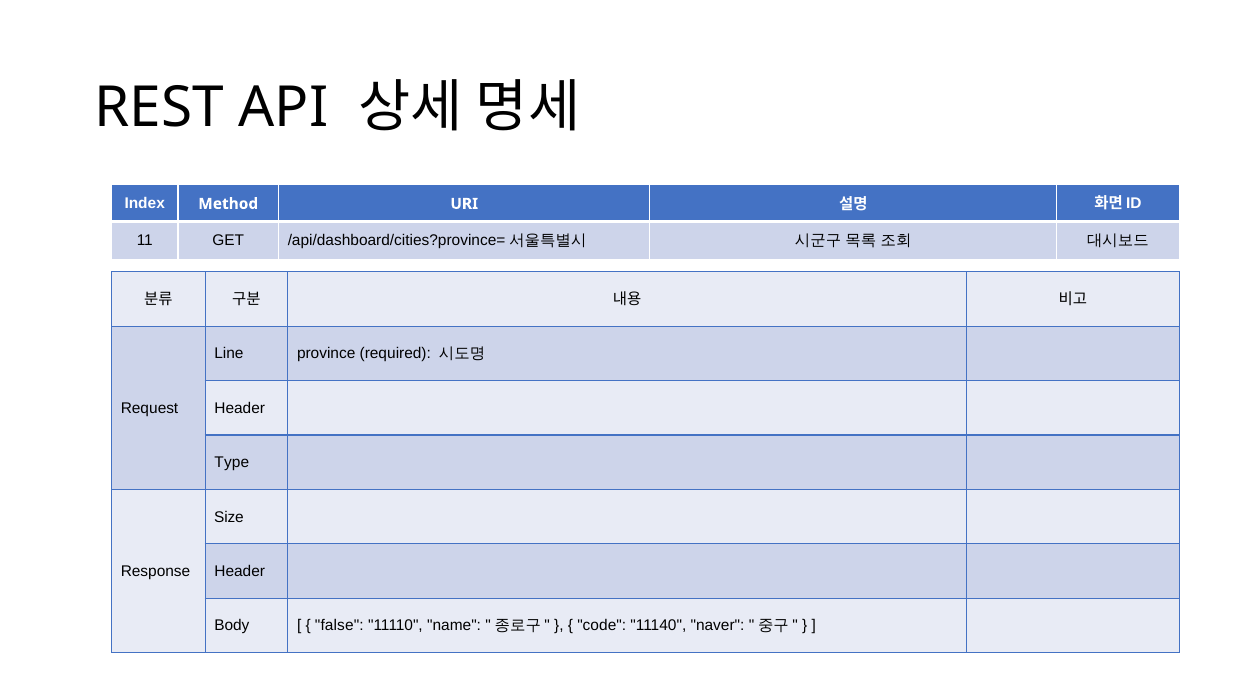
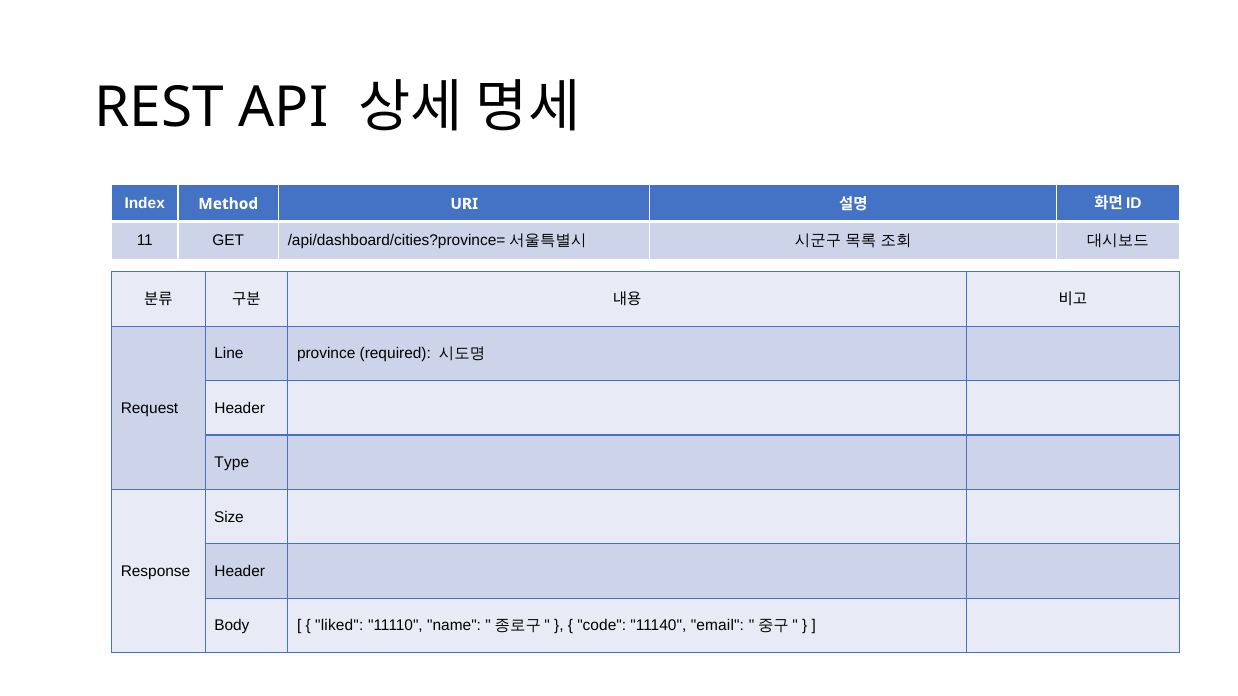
false: false -> liked (339, 626)
naver: naver -> email (717, 626)
